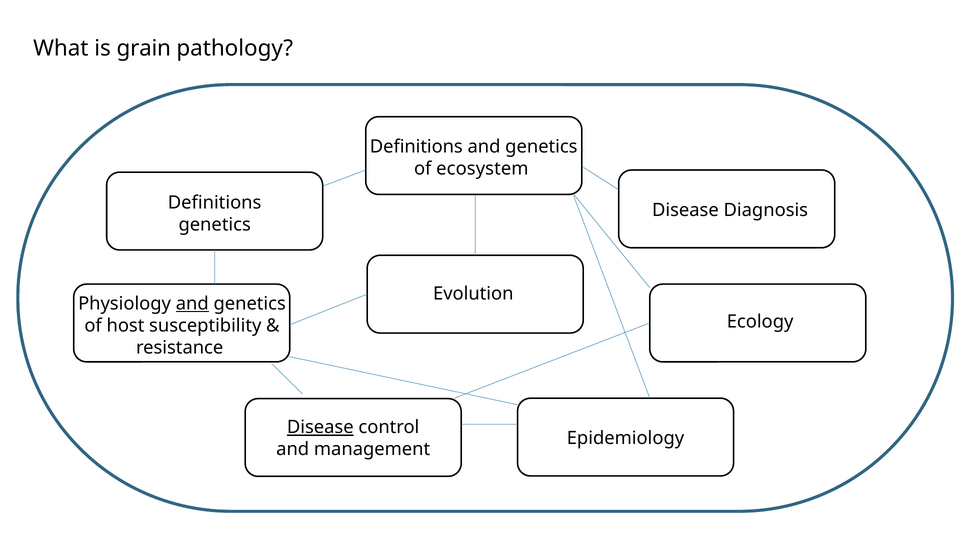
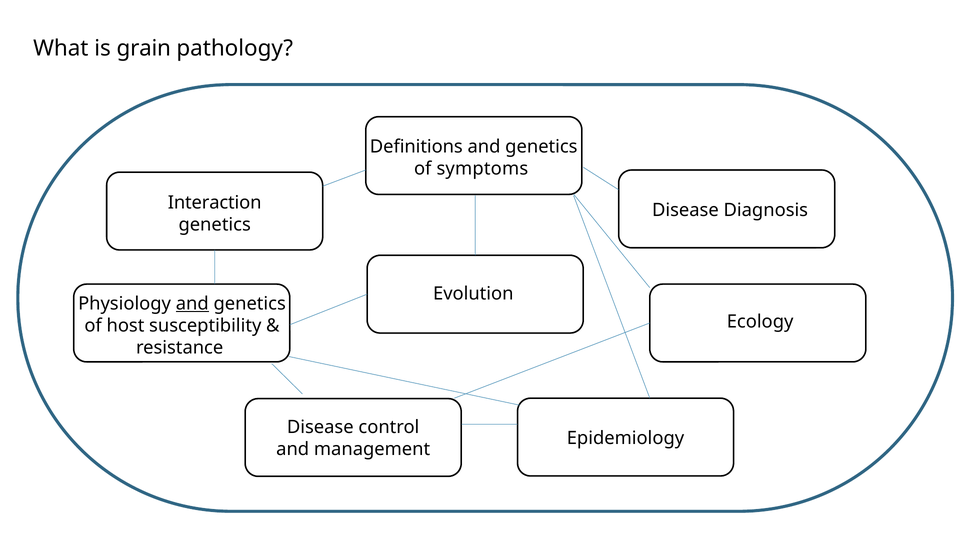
ecosystem: ecosystem -> symptoms (482, 169)
Definitions: Definitions -> Interaction (215, 203)
Disease underline: present -> none (320, 428)
